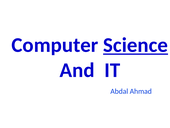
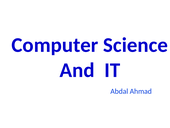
Science underline: present -> none (136, 45)
